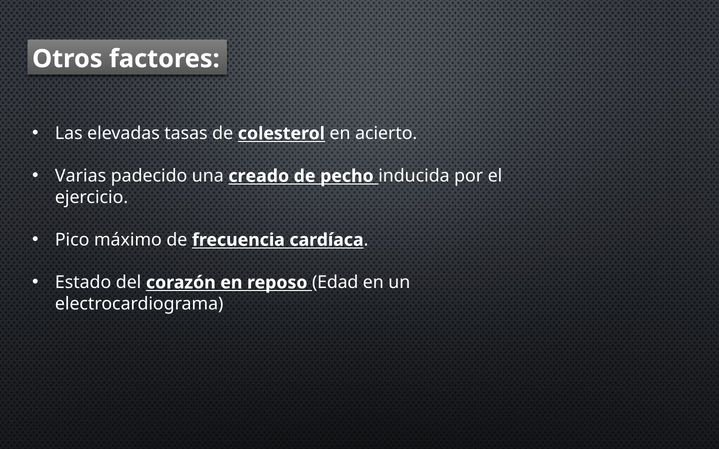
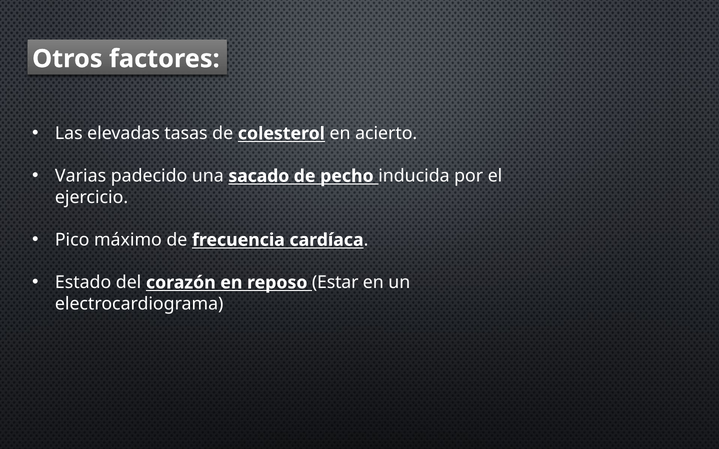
creado: creado -> sacado (259, 176)
Edad: Edad -> Estar (335, 283)
